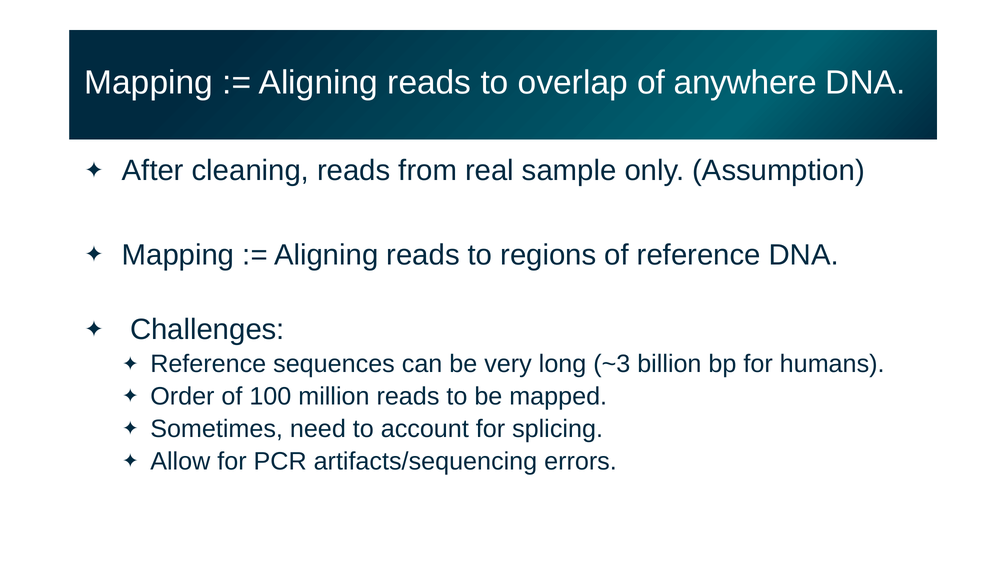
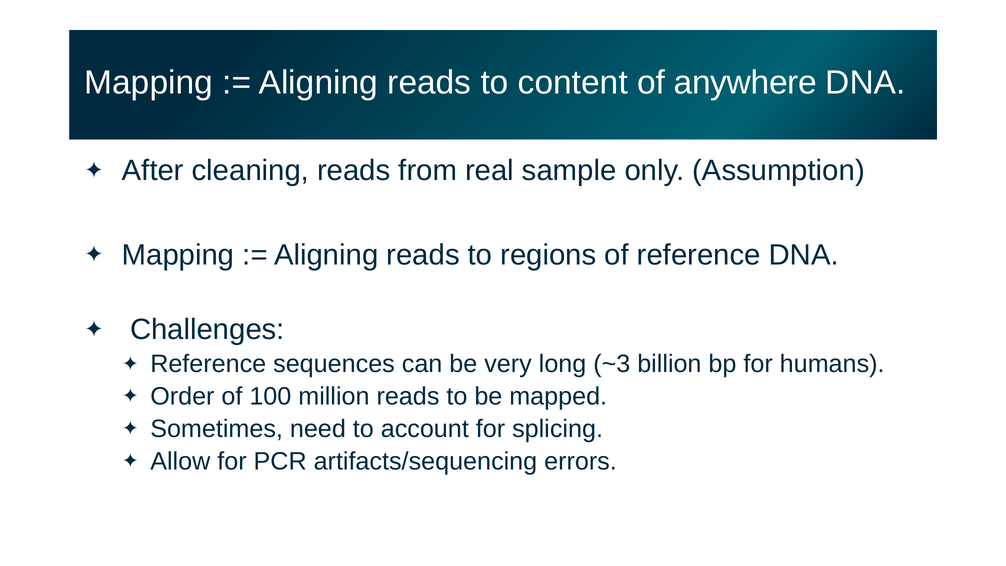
overlap: overlap -> content (573, 83)
